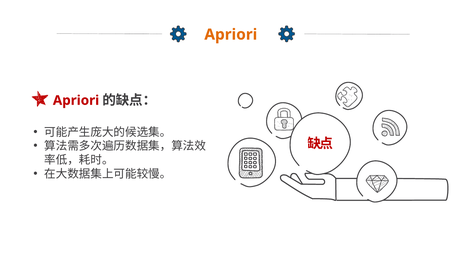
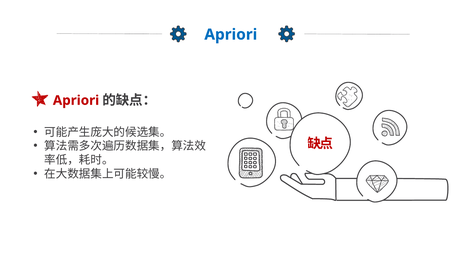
Apriori colour: orange -> blue (231, 35)
